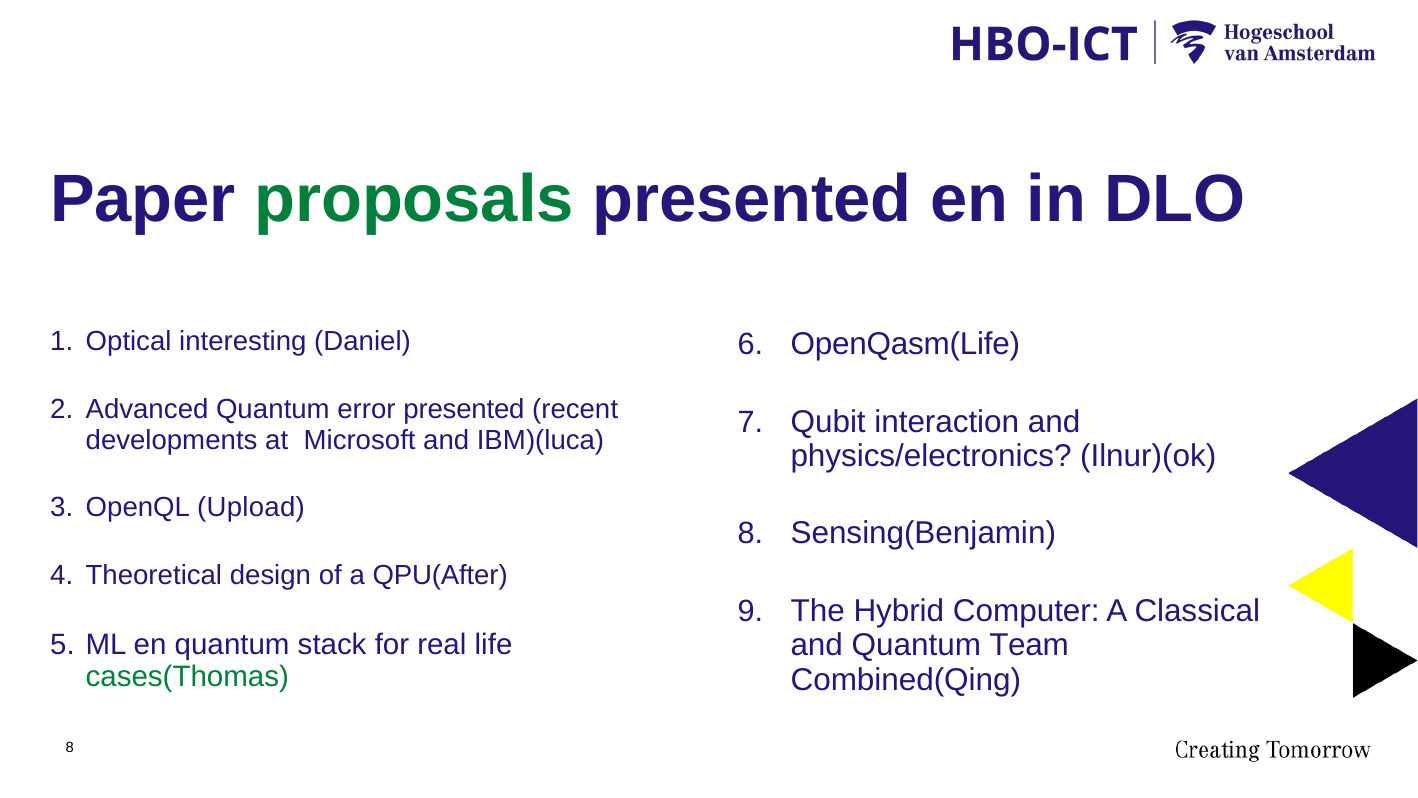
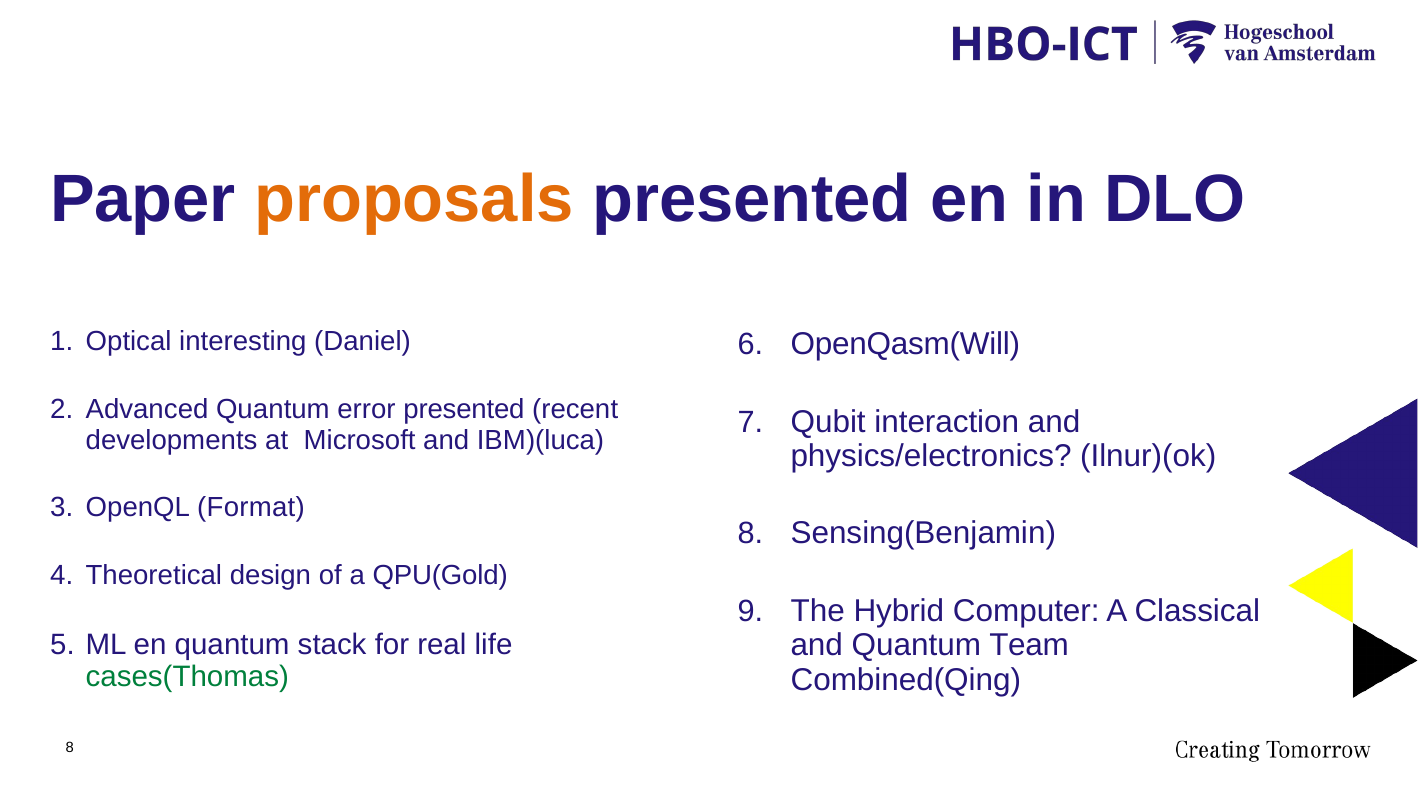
proposals colour: green -> orange (414, 199)
OpenQasm(Life: OpenQasm(Life -> OpenQasm(Will (905, 344)
Upload: Upload -> Format (251, 508)
QPU(After: QPU(After -> QPU(Gold (440, 576)
